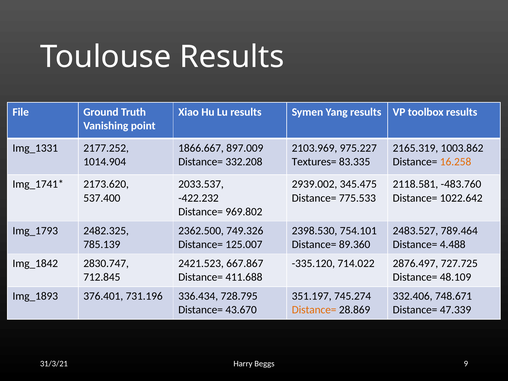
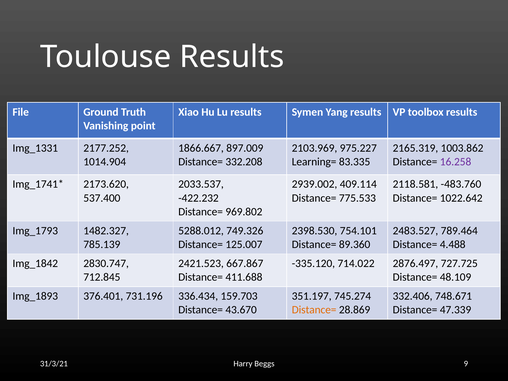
Textures=: Textures= -> Learning= (314, 162)
16.258 colour: orange -> purple (456, 162)
345.475: 345.475 -> 409.114 (358, 184)
2482.325: 2482.325 -> 1482.327 (106, 231)
2362.500: 2362.500 -> 5288.012 (201, 231)
728.795: 728.795 -> 159.703 (239, 296)
